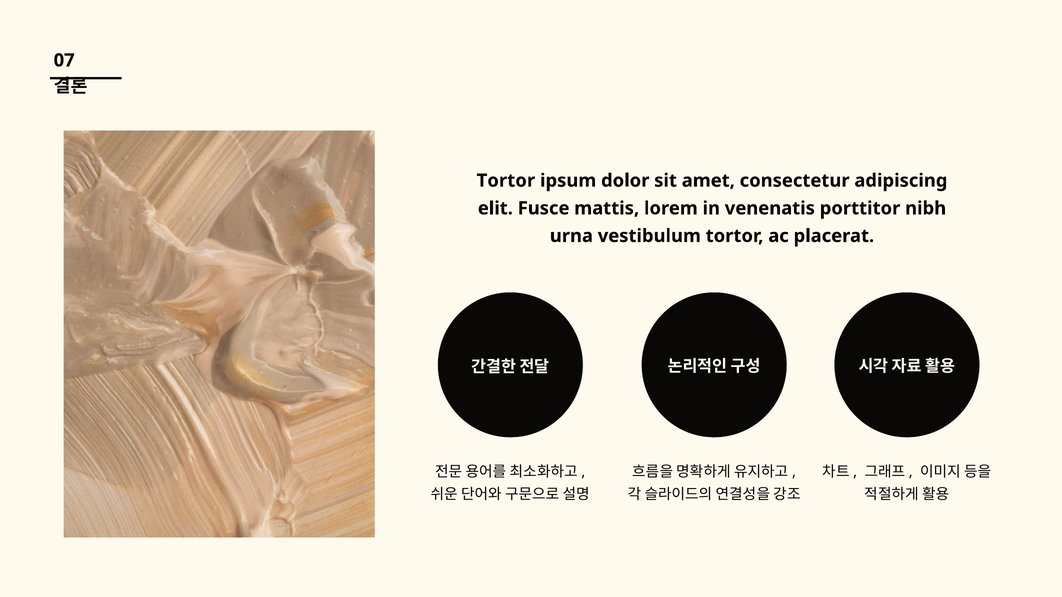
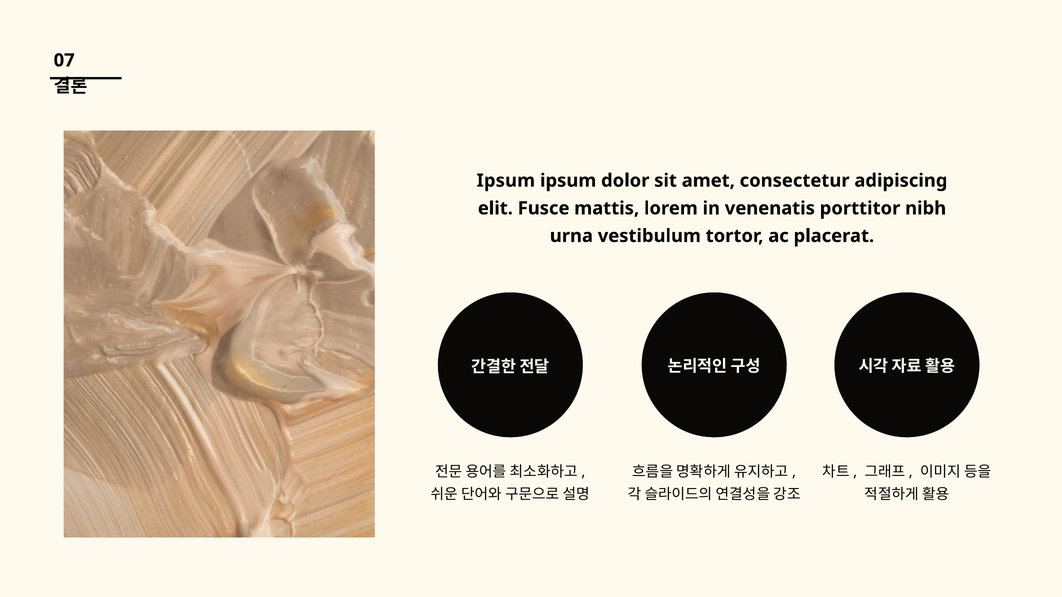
Tortor: Tortor -> Ipsum (506, 181)
